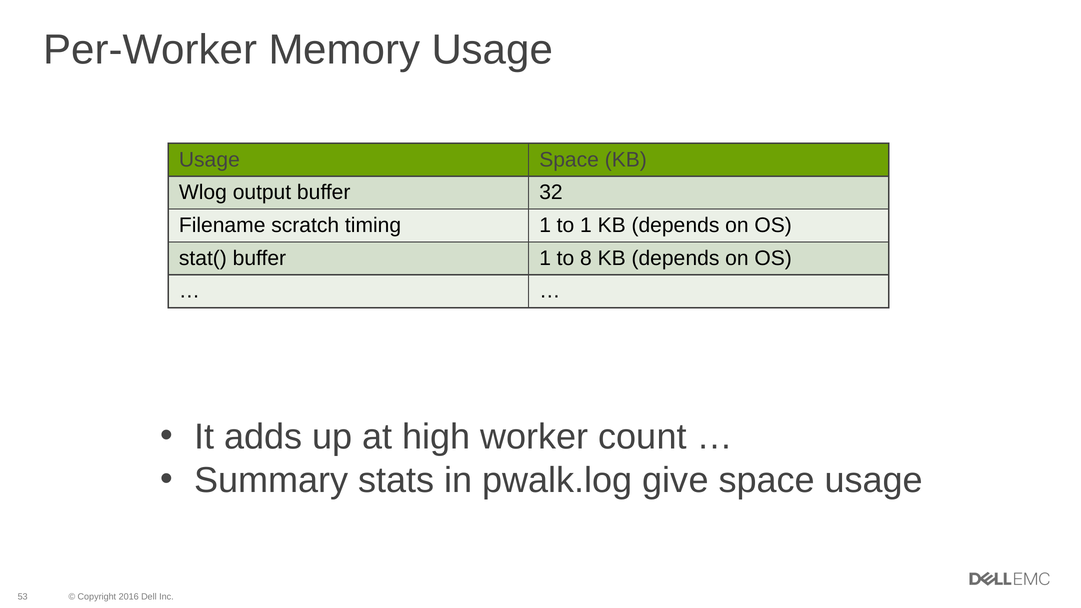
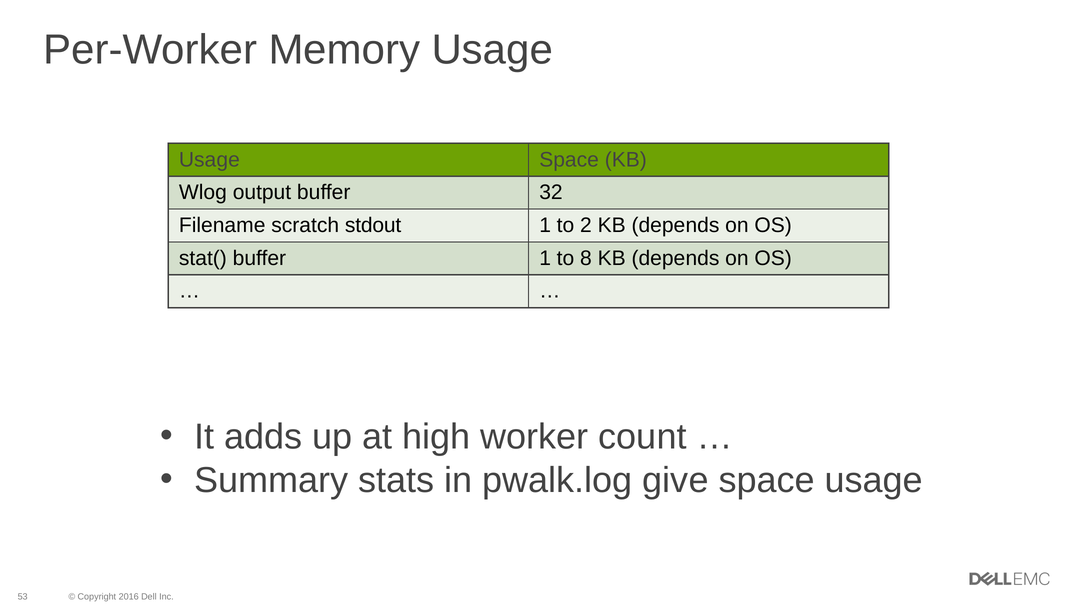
timing: timing -> stdout (373, 225)
to 1: 1 -> 2 (586, 225)
